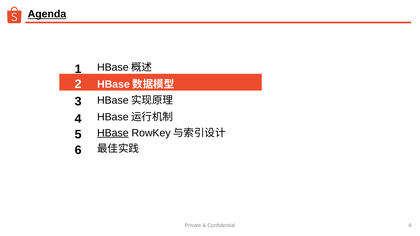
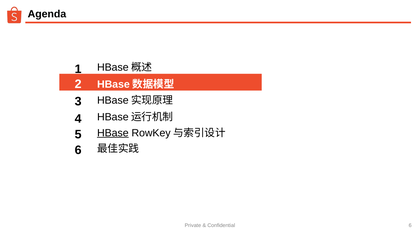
Agenda underline: present -> none (47, 14)
